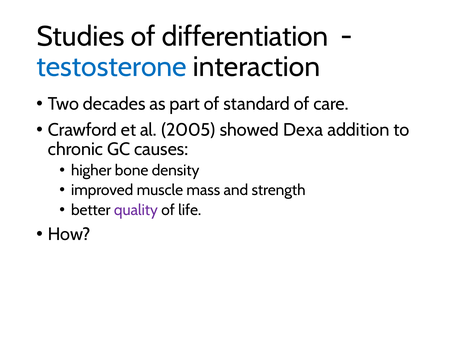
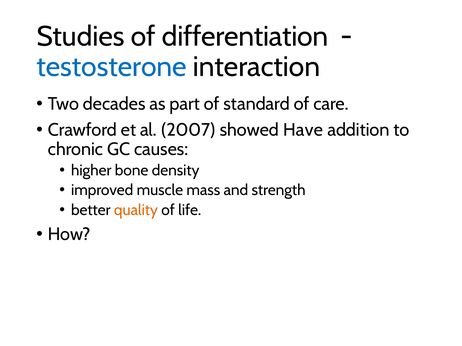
2005: 2005 -> 2007 (188, 130)
Dexa: Dexa -> Have (303, 130)
quality colour: purple -> orange (136, 210)
